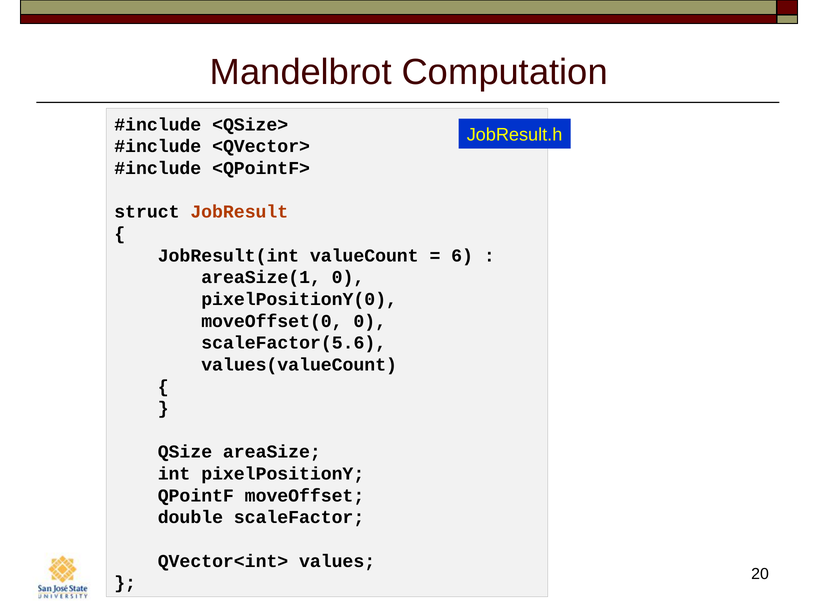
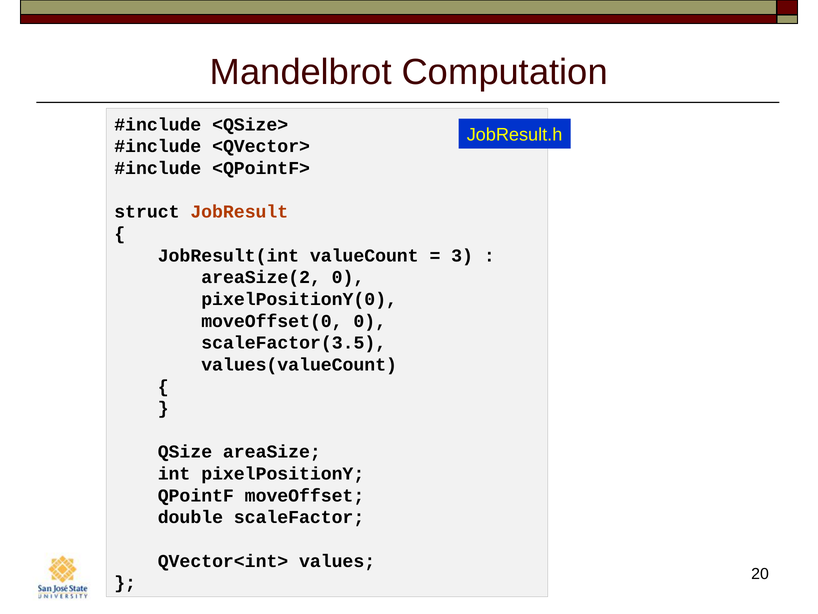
6: 6 -> 3 (462, 255)
areaSize(1: areaSize(1 -> areaSize(2 (261, 277)
scaleFactor(5.6: scaleFactor(5.6 -> scaleFactor(3.5 (294, 343)
